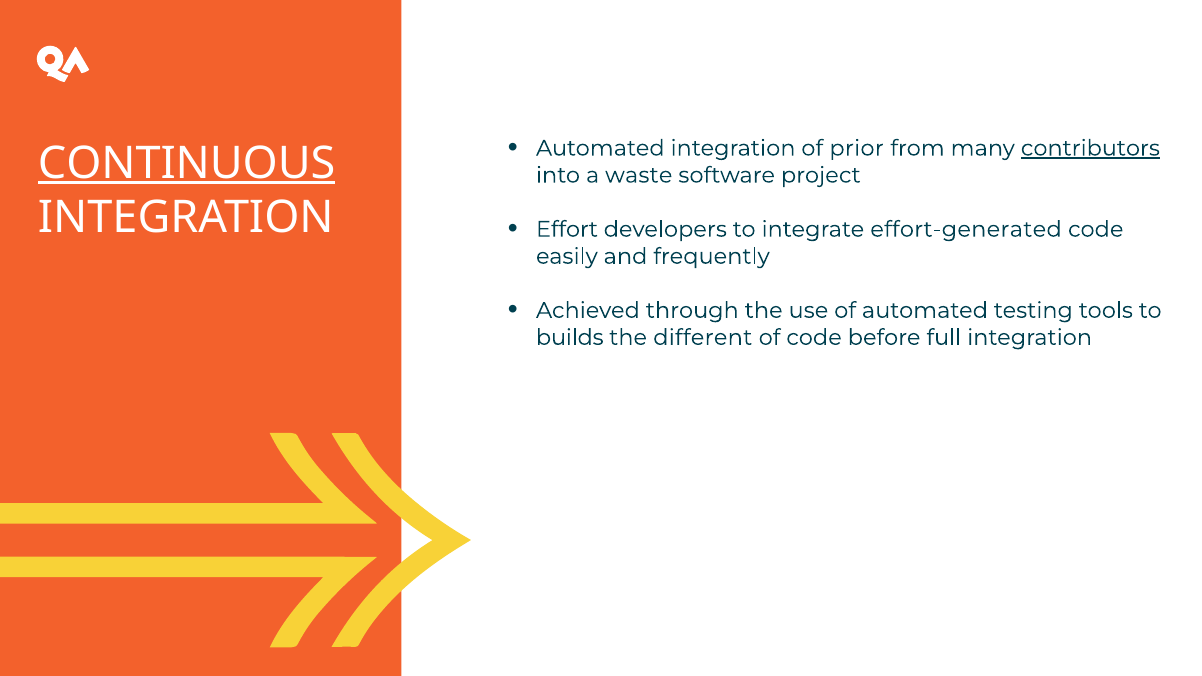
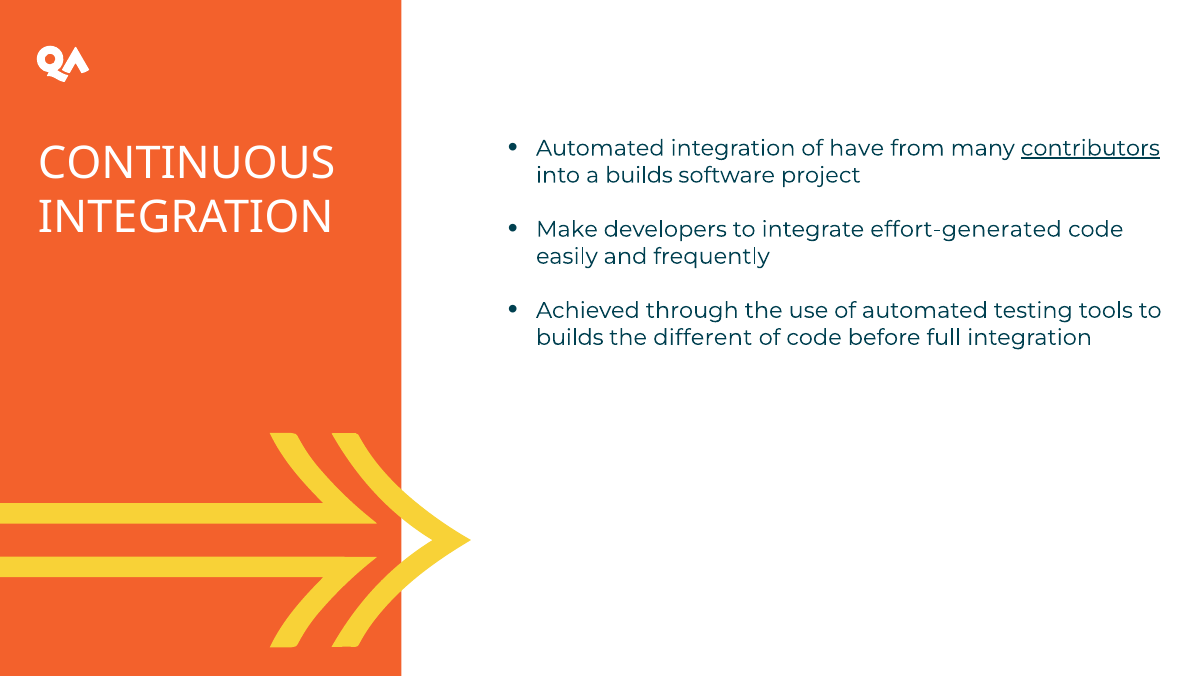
prior: prior -> have (857, 148)
CONTINUOUS underline: present -> none (187, 163)
a waste: waste -> builds (639, 175)
Effort: Effort -> Make (567, 229)
